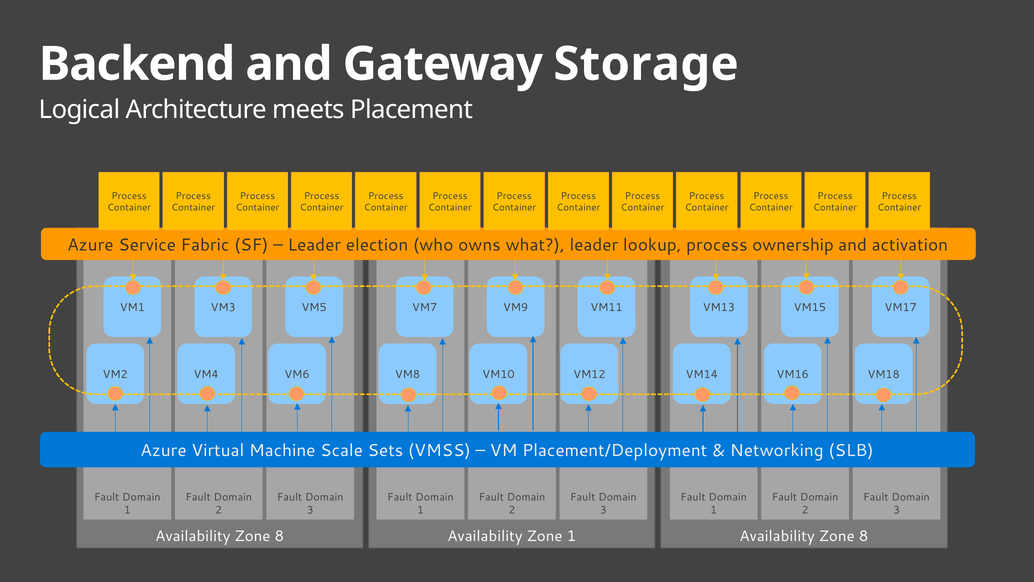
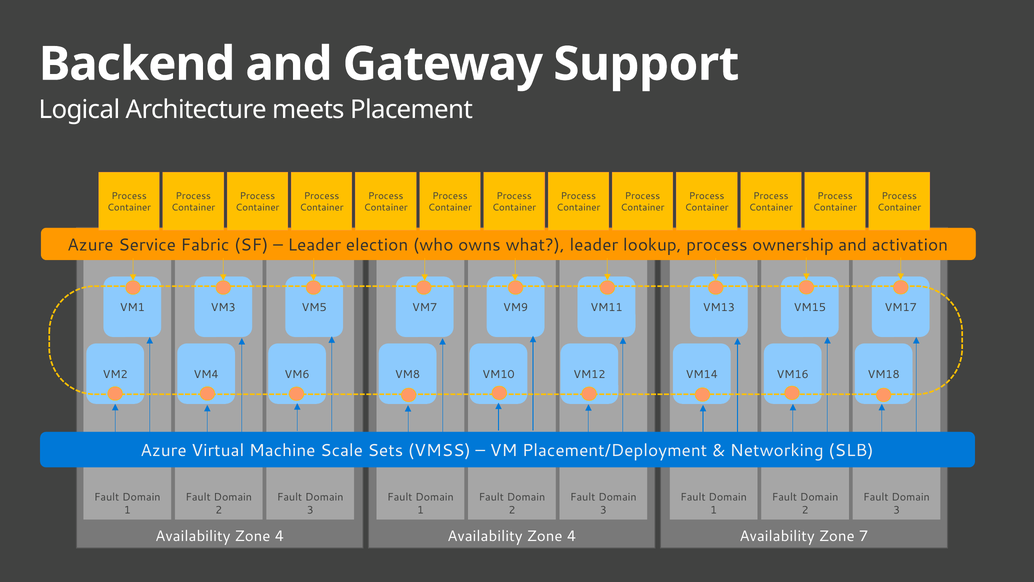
Storage: Storage -> Support (646, 64)
8: 8 -> 4 (279, 536)
1: 1 -> 4 (571, 536)
8: 8 -> 7 (864, 536)
